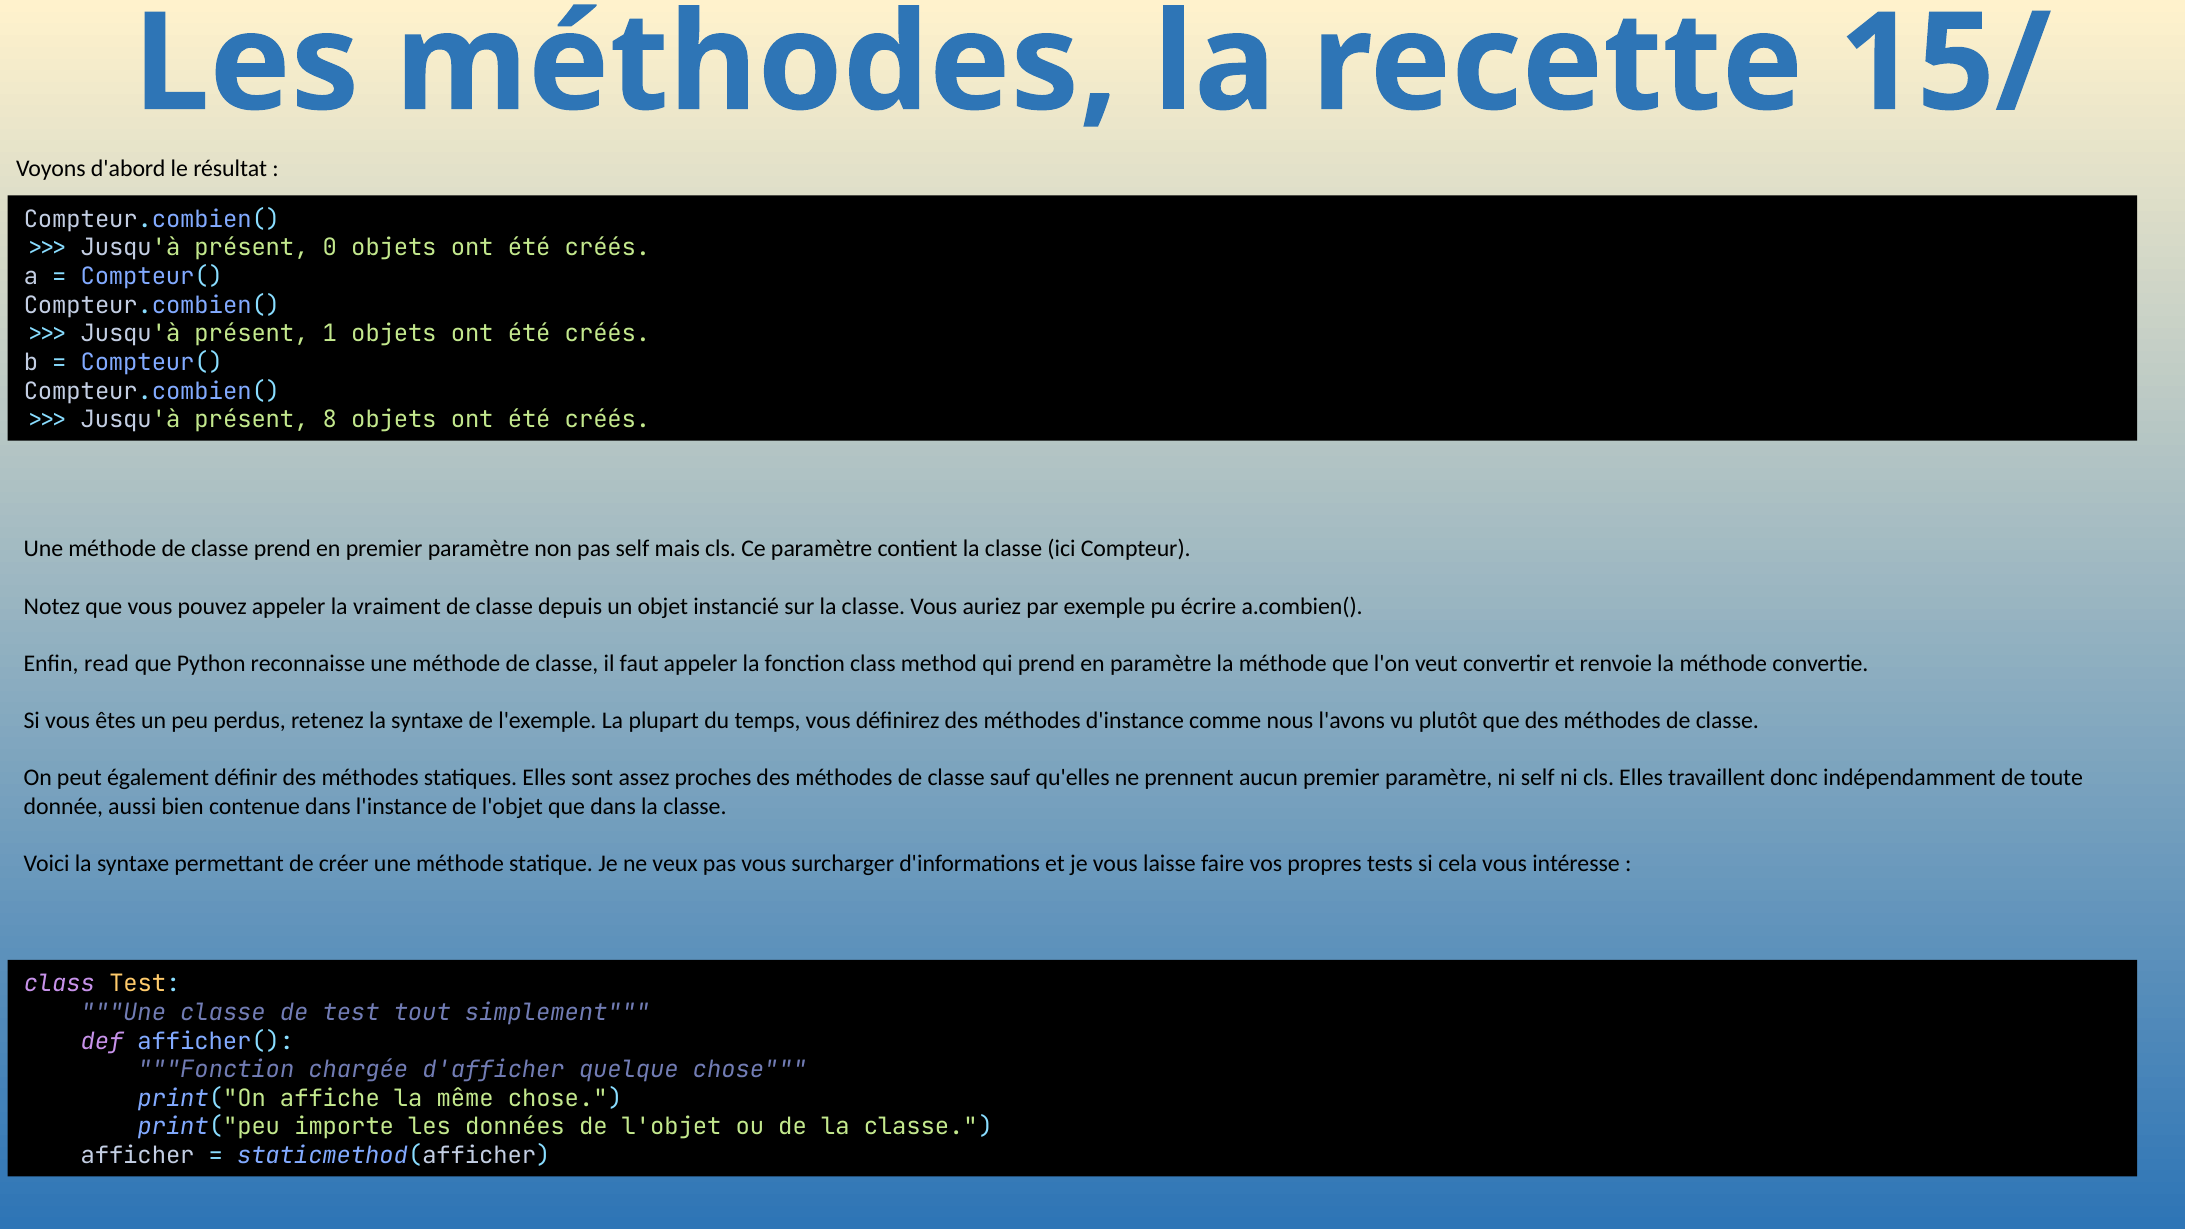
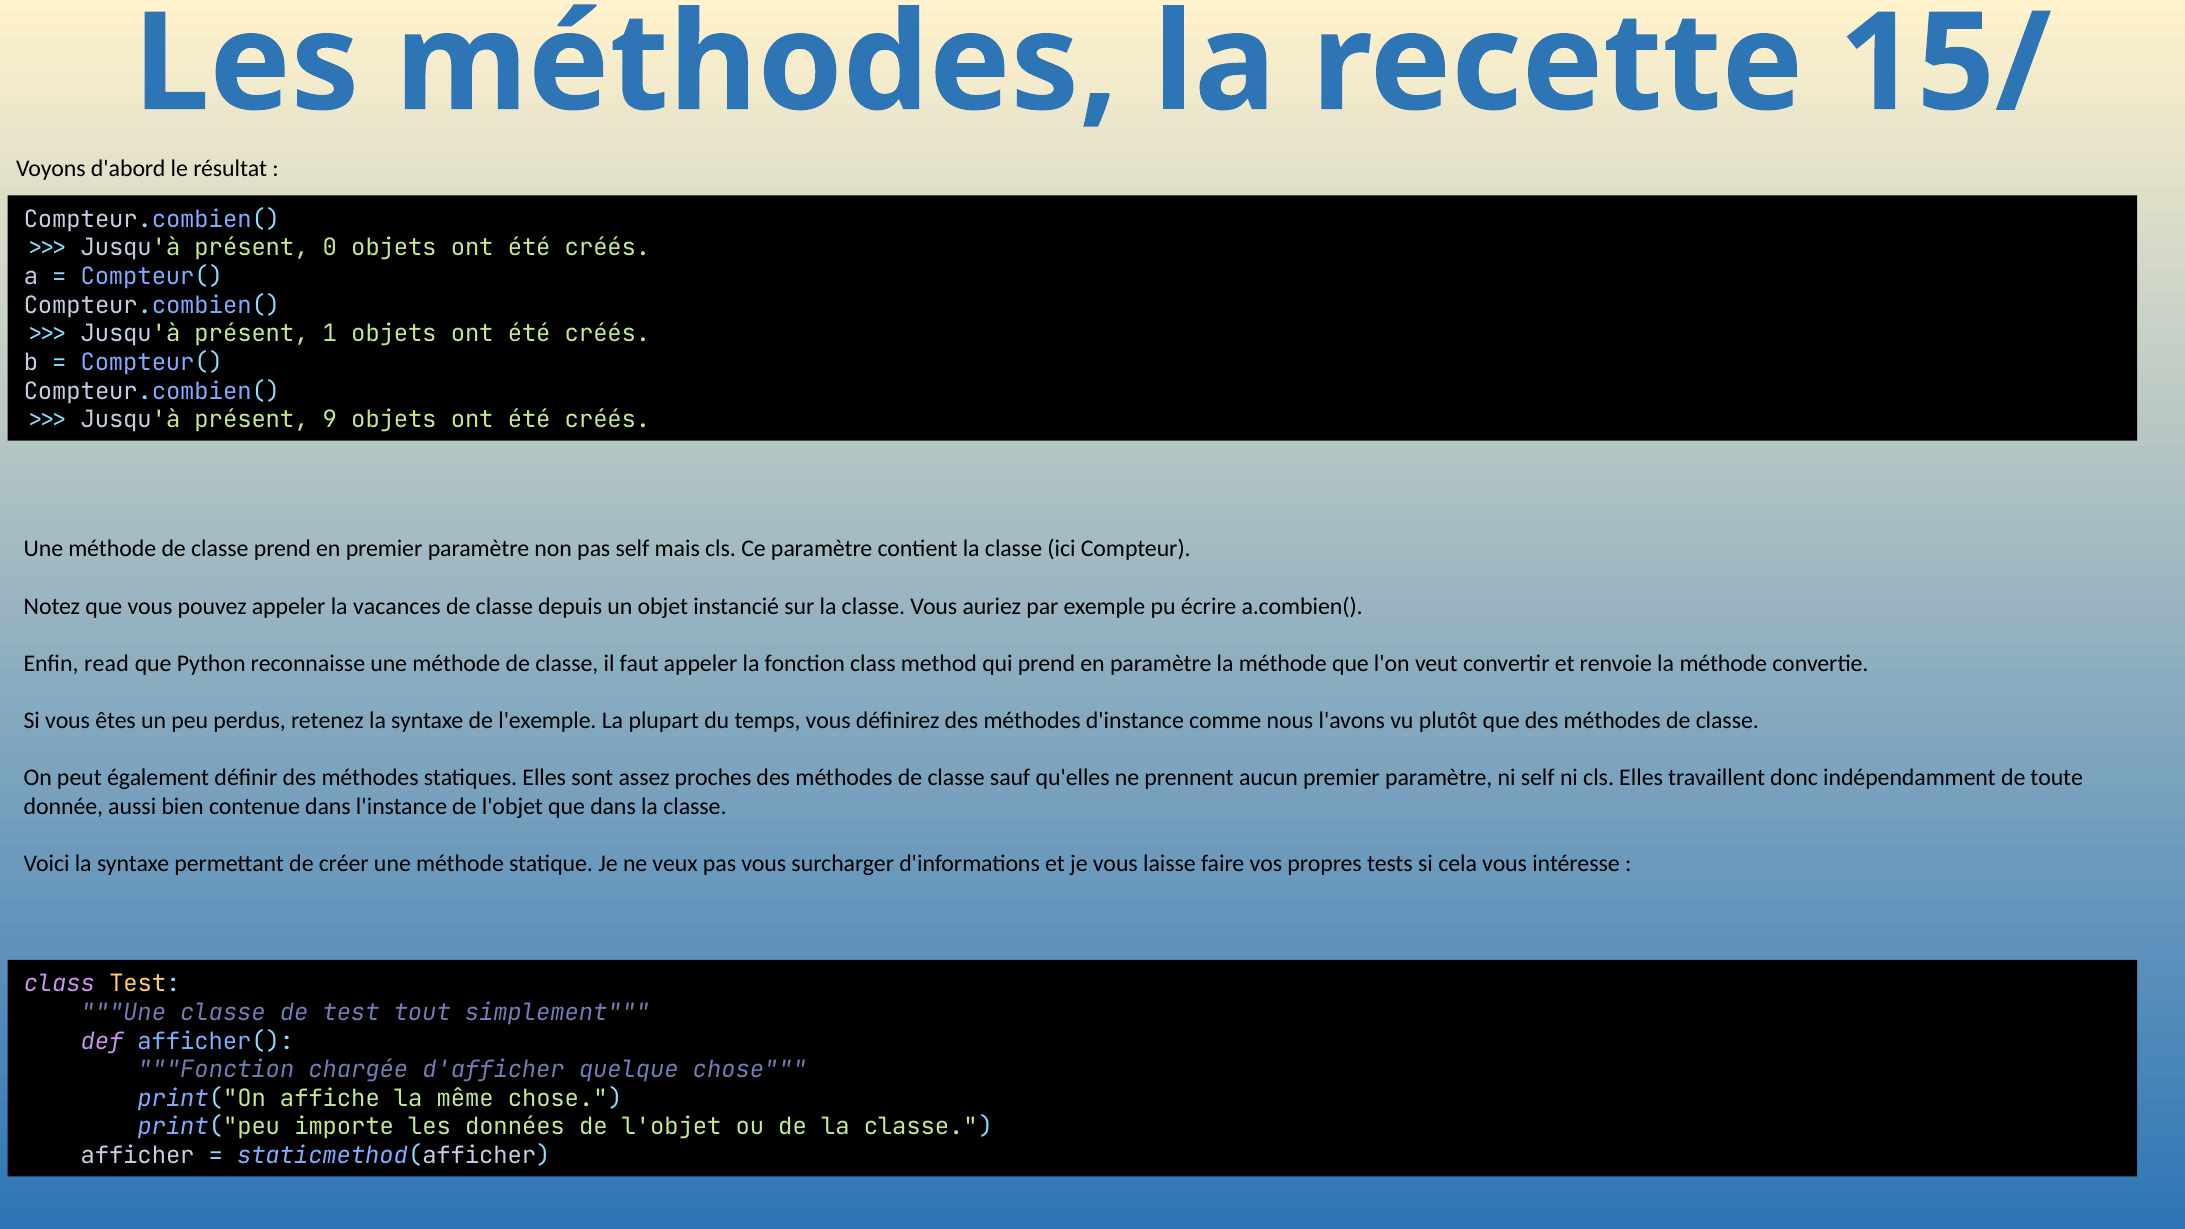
8: 8 -> 9 (330, 420)
vraiment: vraiment -> vacances (397, 606)
